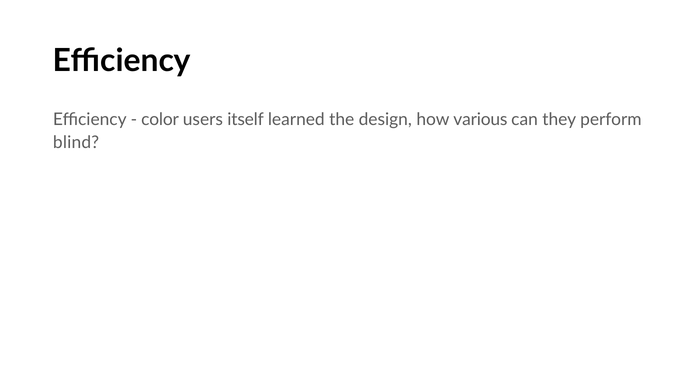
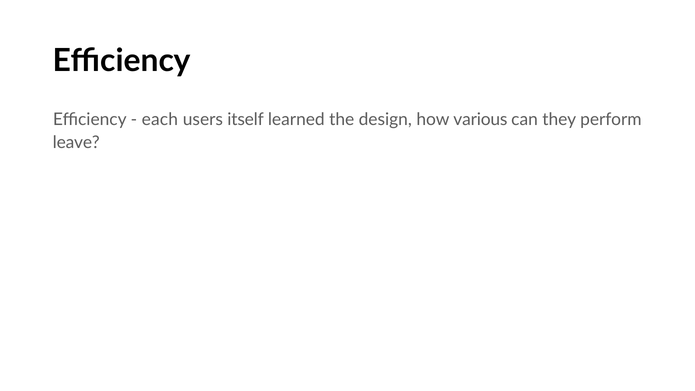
color: color -> each (160, 120)
blind: blind -> leave (76, 143)
